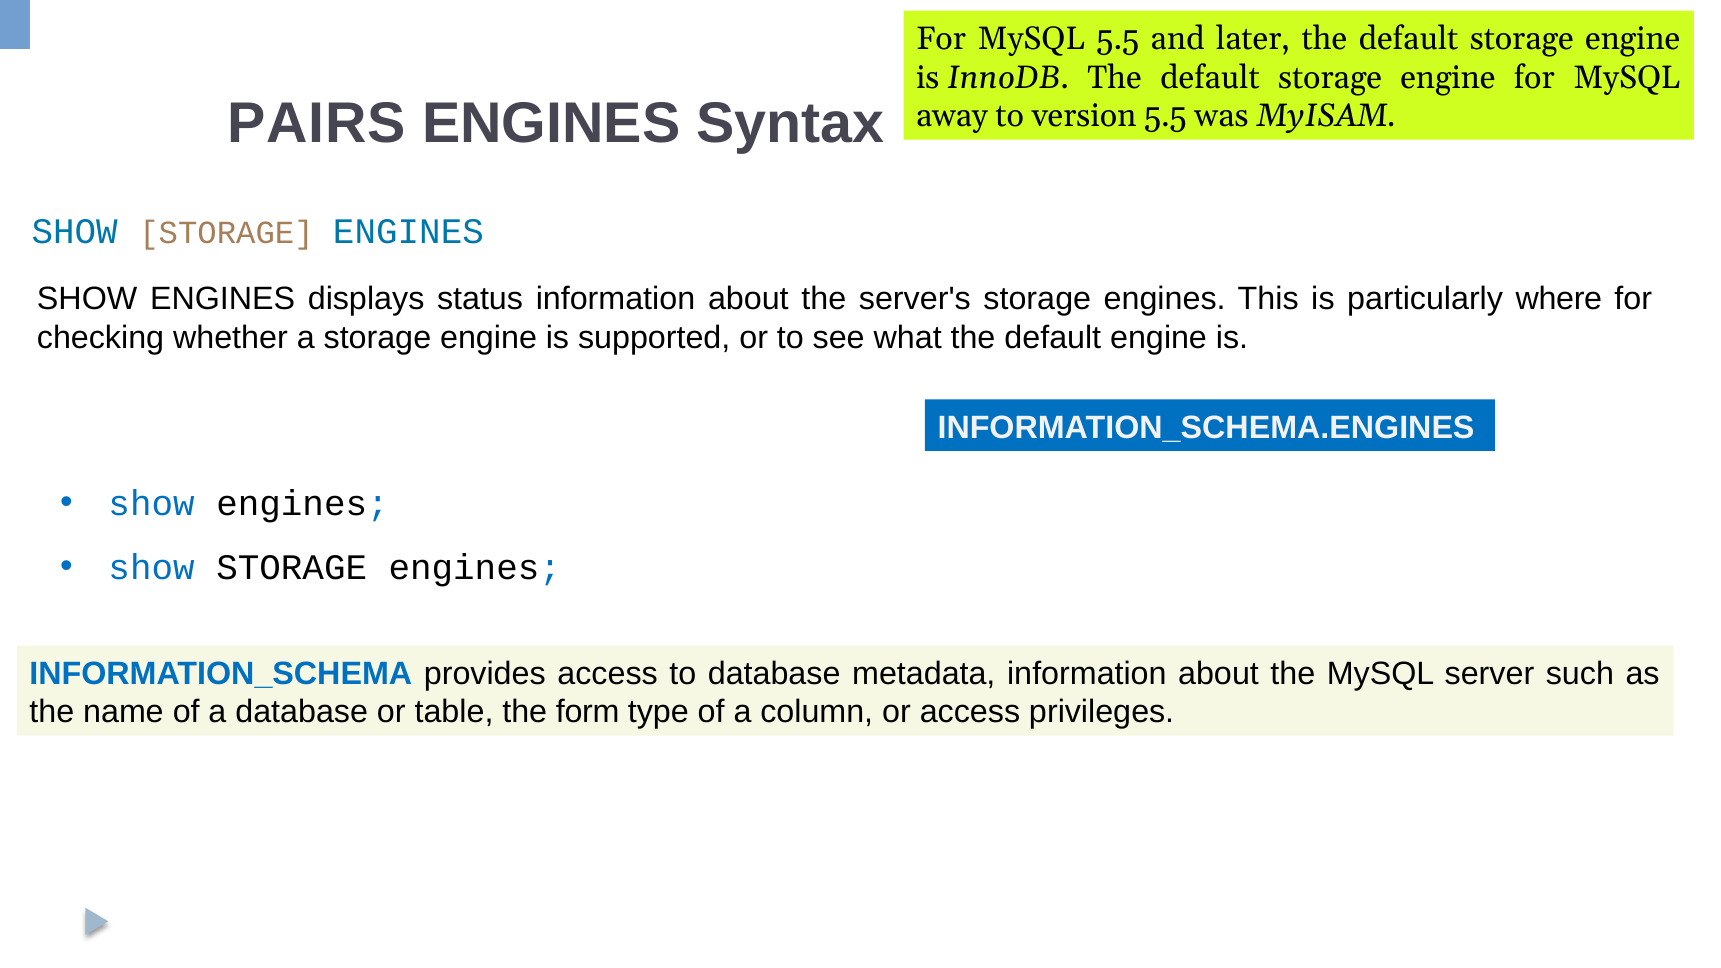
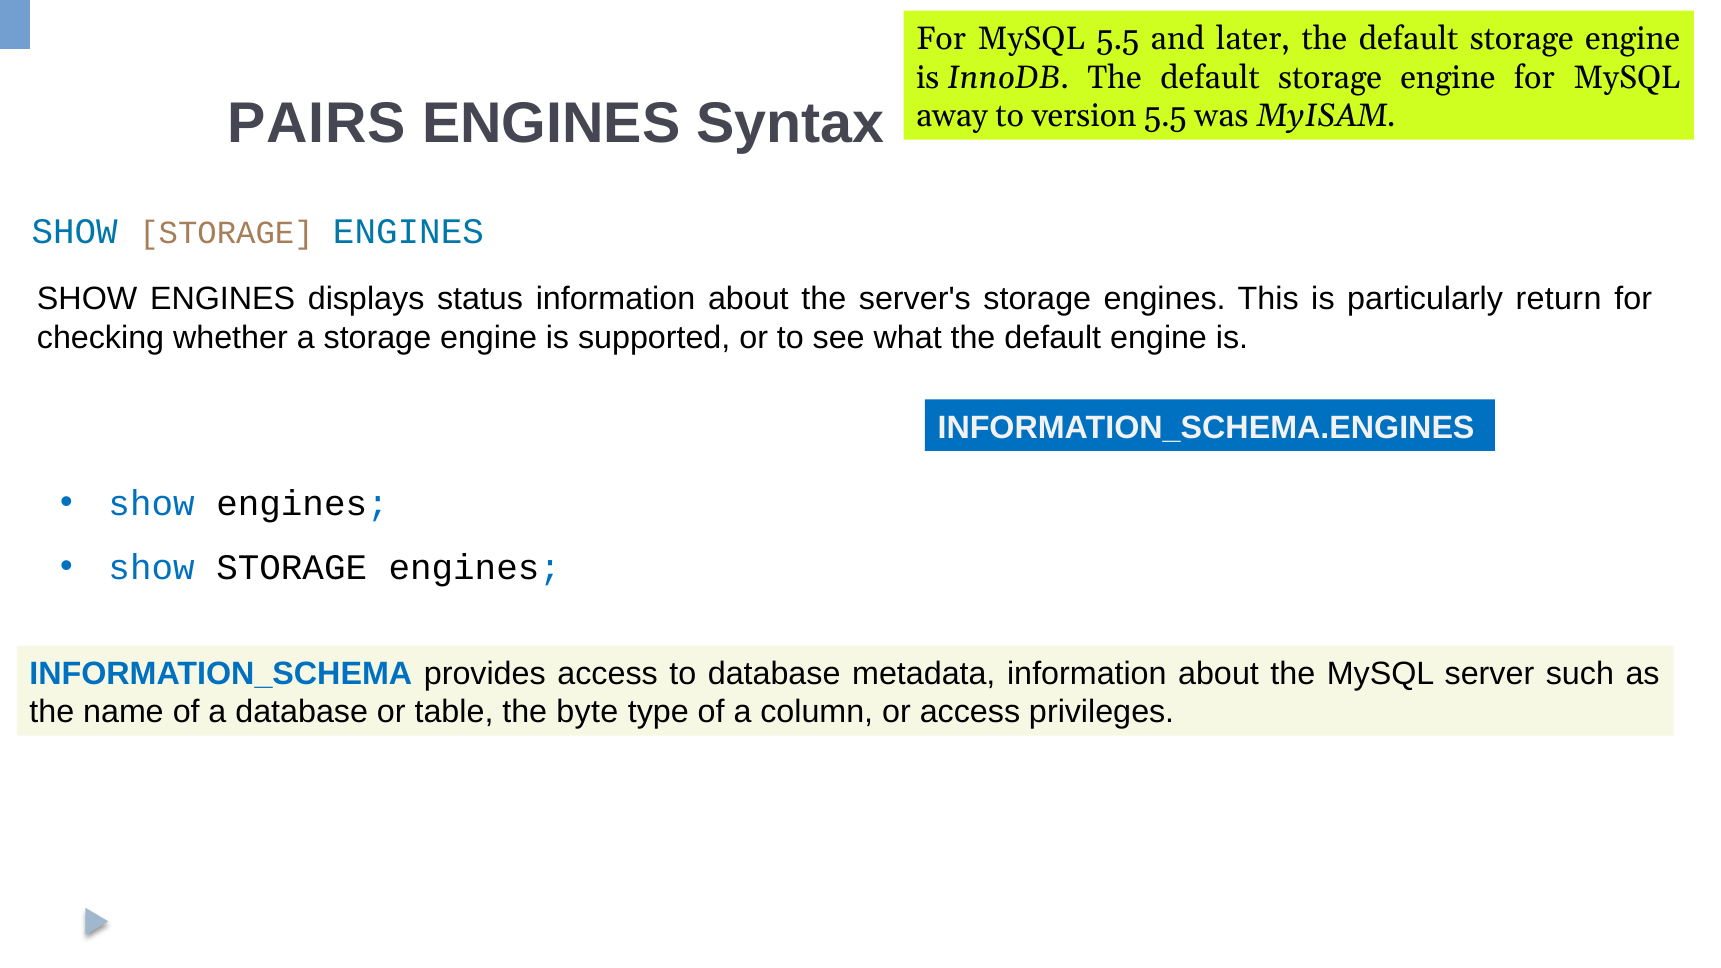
where: where -> return (1559, 299)
form: form -> byte (587, 712)
